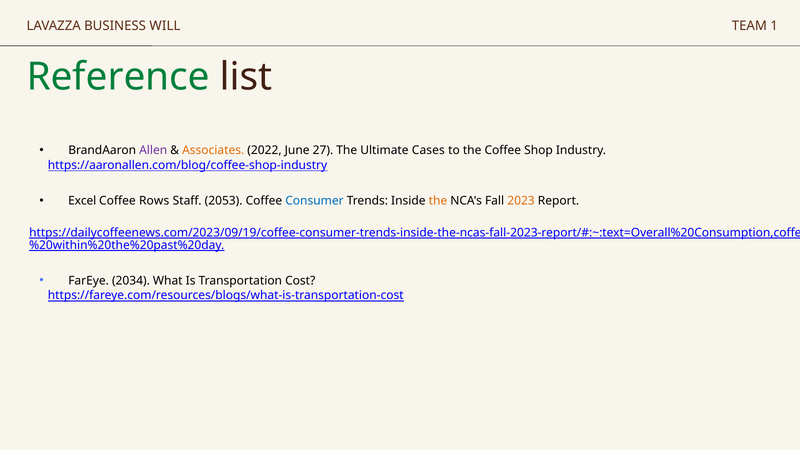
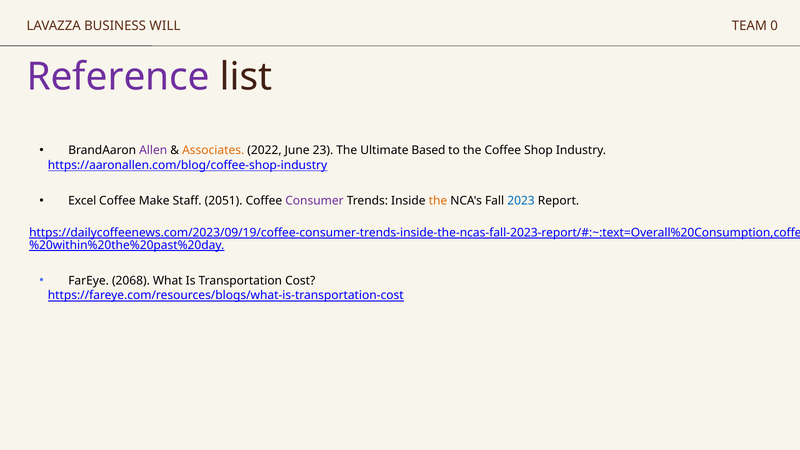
1: 1 -> 0 (774, 26)
Reference colour: green -> purple (118, 77)
27: 27 -> 23 (323, 150)
Cases: Cases -> Based (428, 150)
Rows: Rows -> Make (154, 201)
2053: 2053 -> 2051 (224, 201)
Consumer colour: blue -> purple (314, 201)
2023 colour: orange -> blue (521, 201)
2034: 2034 -> 2068 (131, 281)
